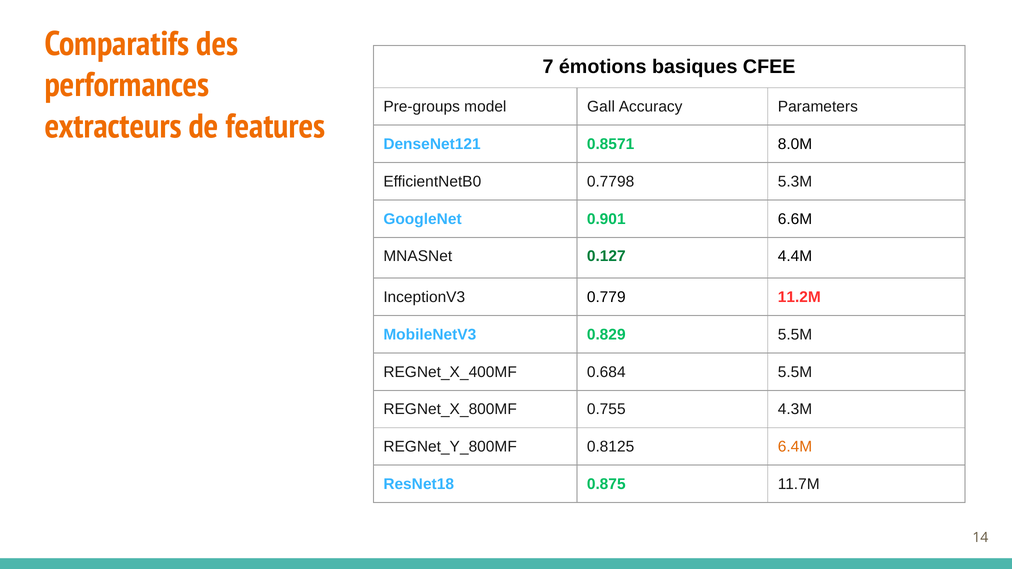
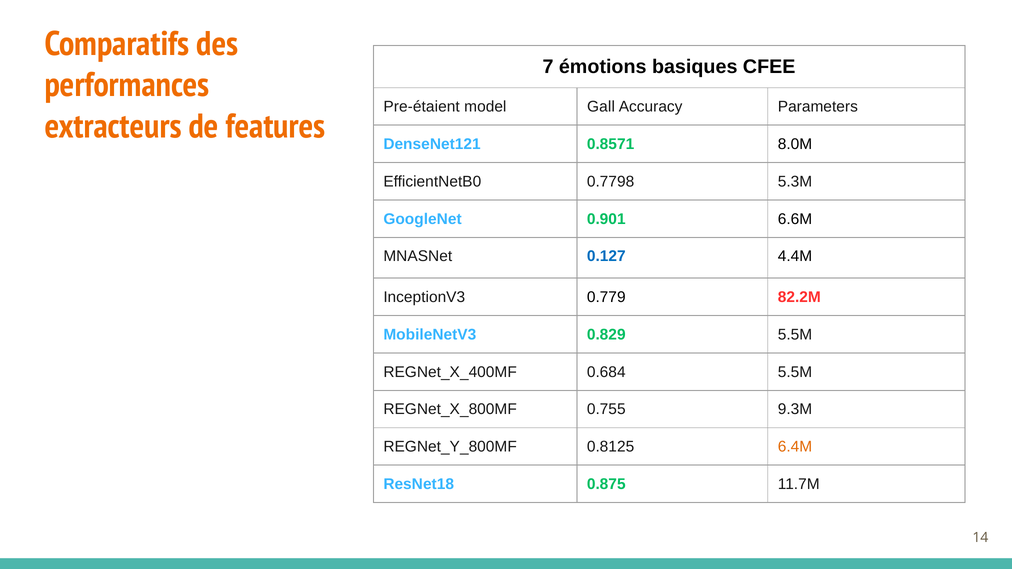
Pre-groups: Pre-groups -> Pre-étaient (422, 107)
0.127 colour: green -> blue (606, 256)
11.2M: 11.2M -> 82.2M (799, 297)
4.3M: 4.3M -> 9.3M (795, 409)
